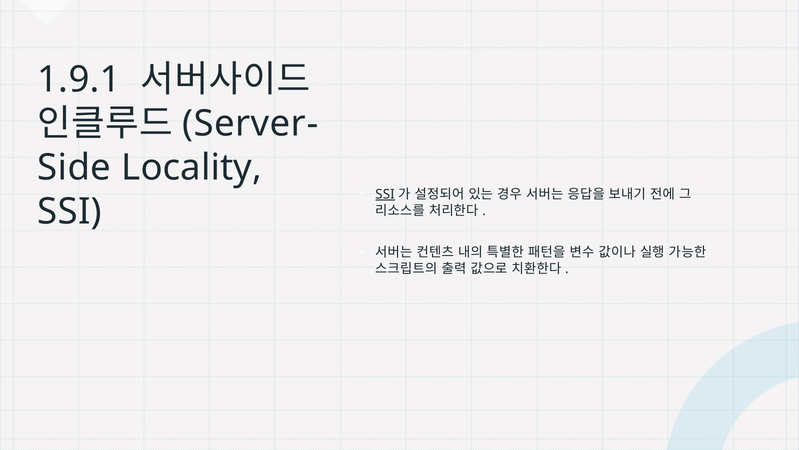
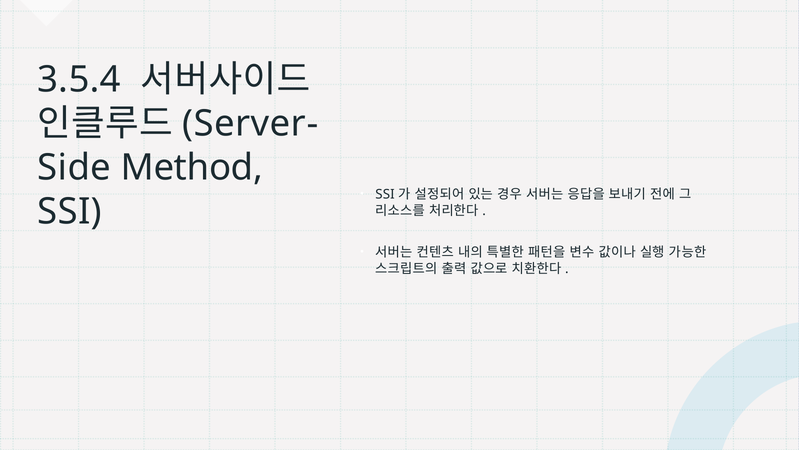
1.9.1: 1.9.1 -> 3.5.4 (79, 80)
Locality: Locality -> Method (192, 168)
SSI underline: present -> none (385, 194)
